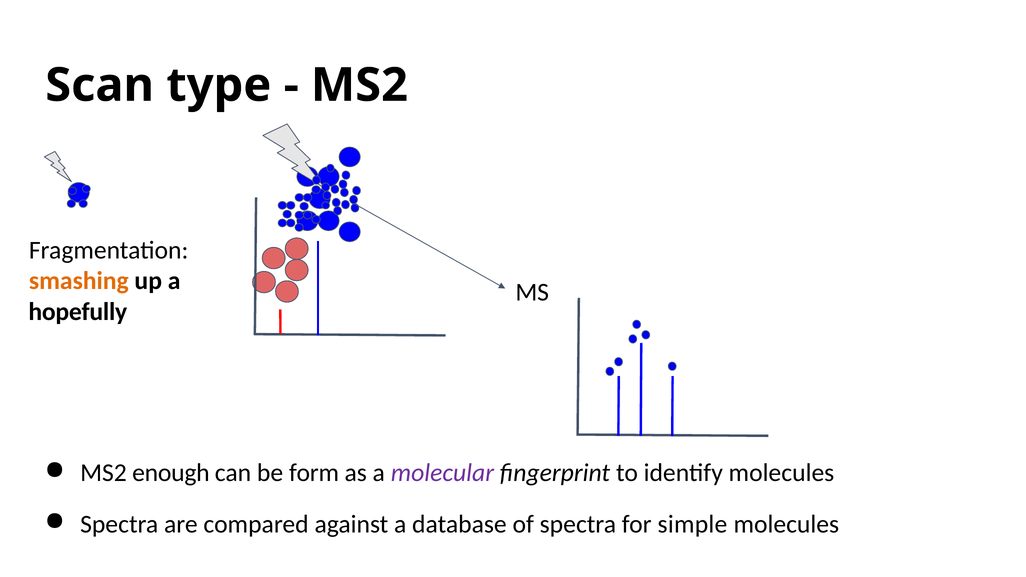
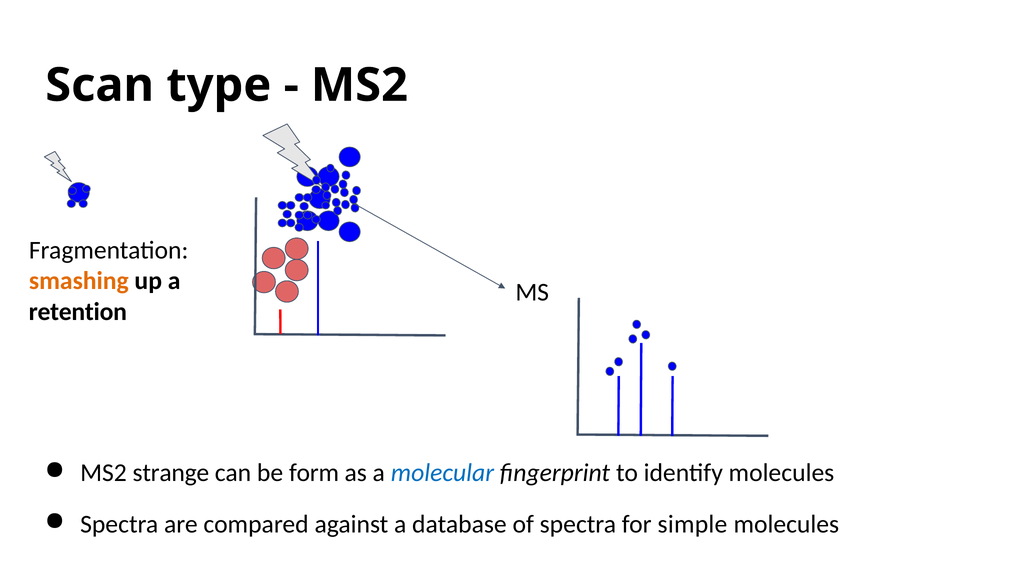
hopefully: hopefully -> retention (78, 312)
enough: enough -> strange (171, 473)
molecular colour: purple -> blue (442, 473)
